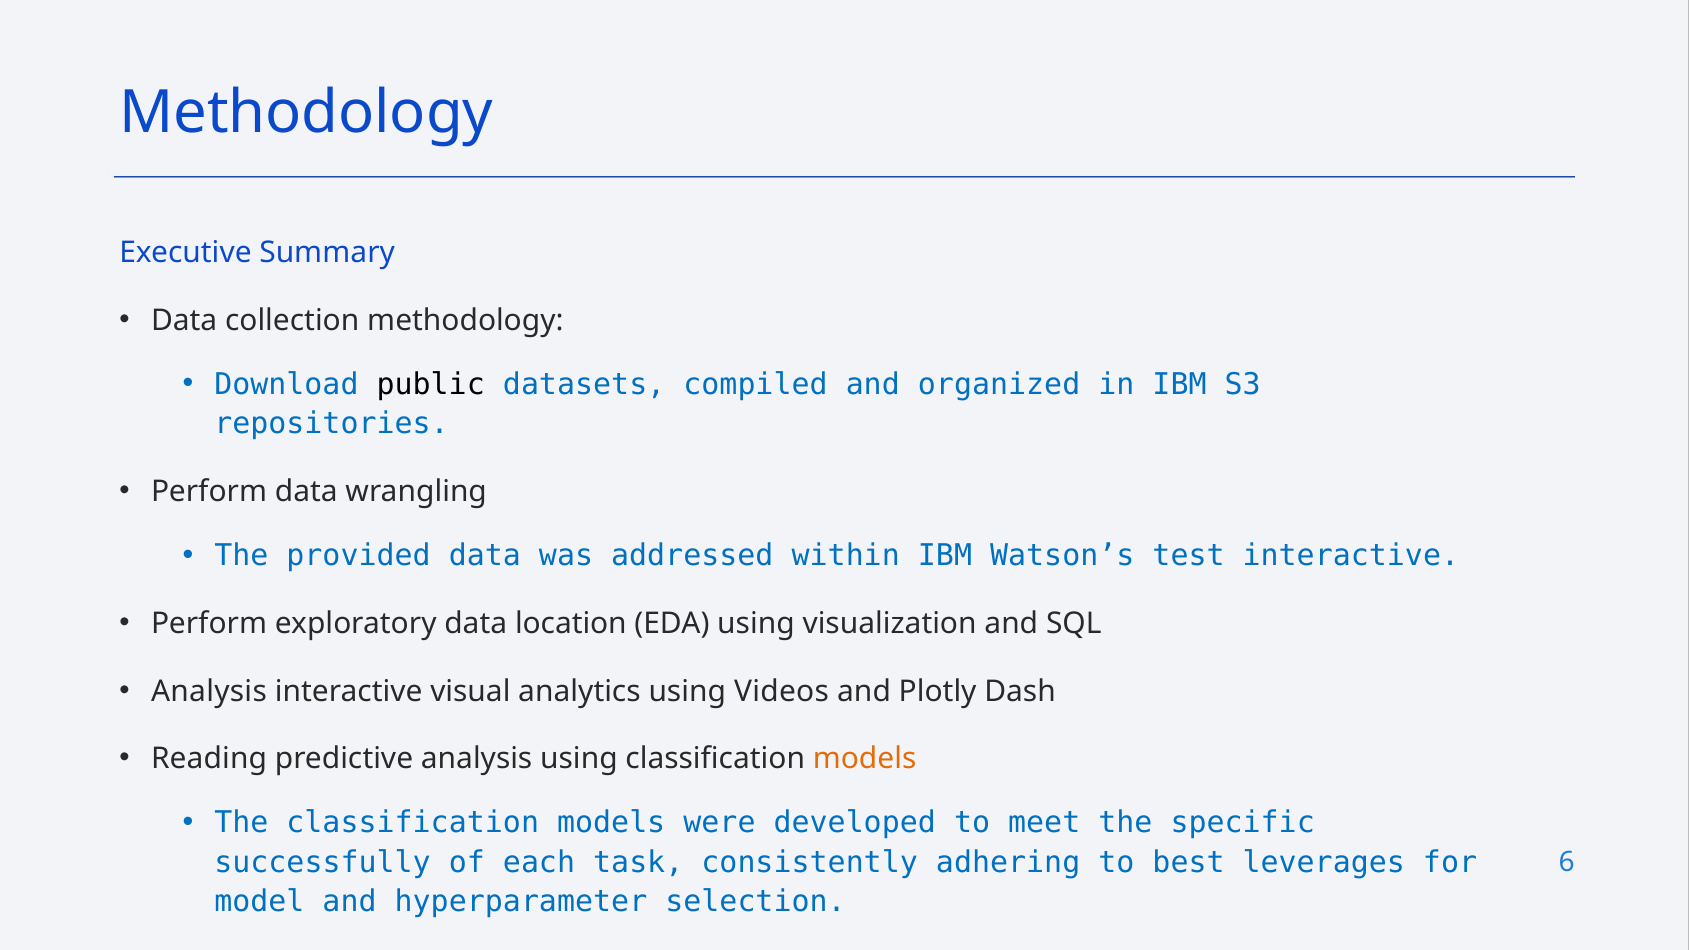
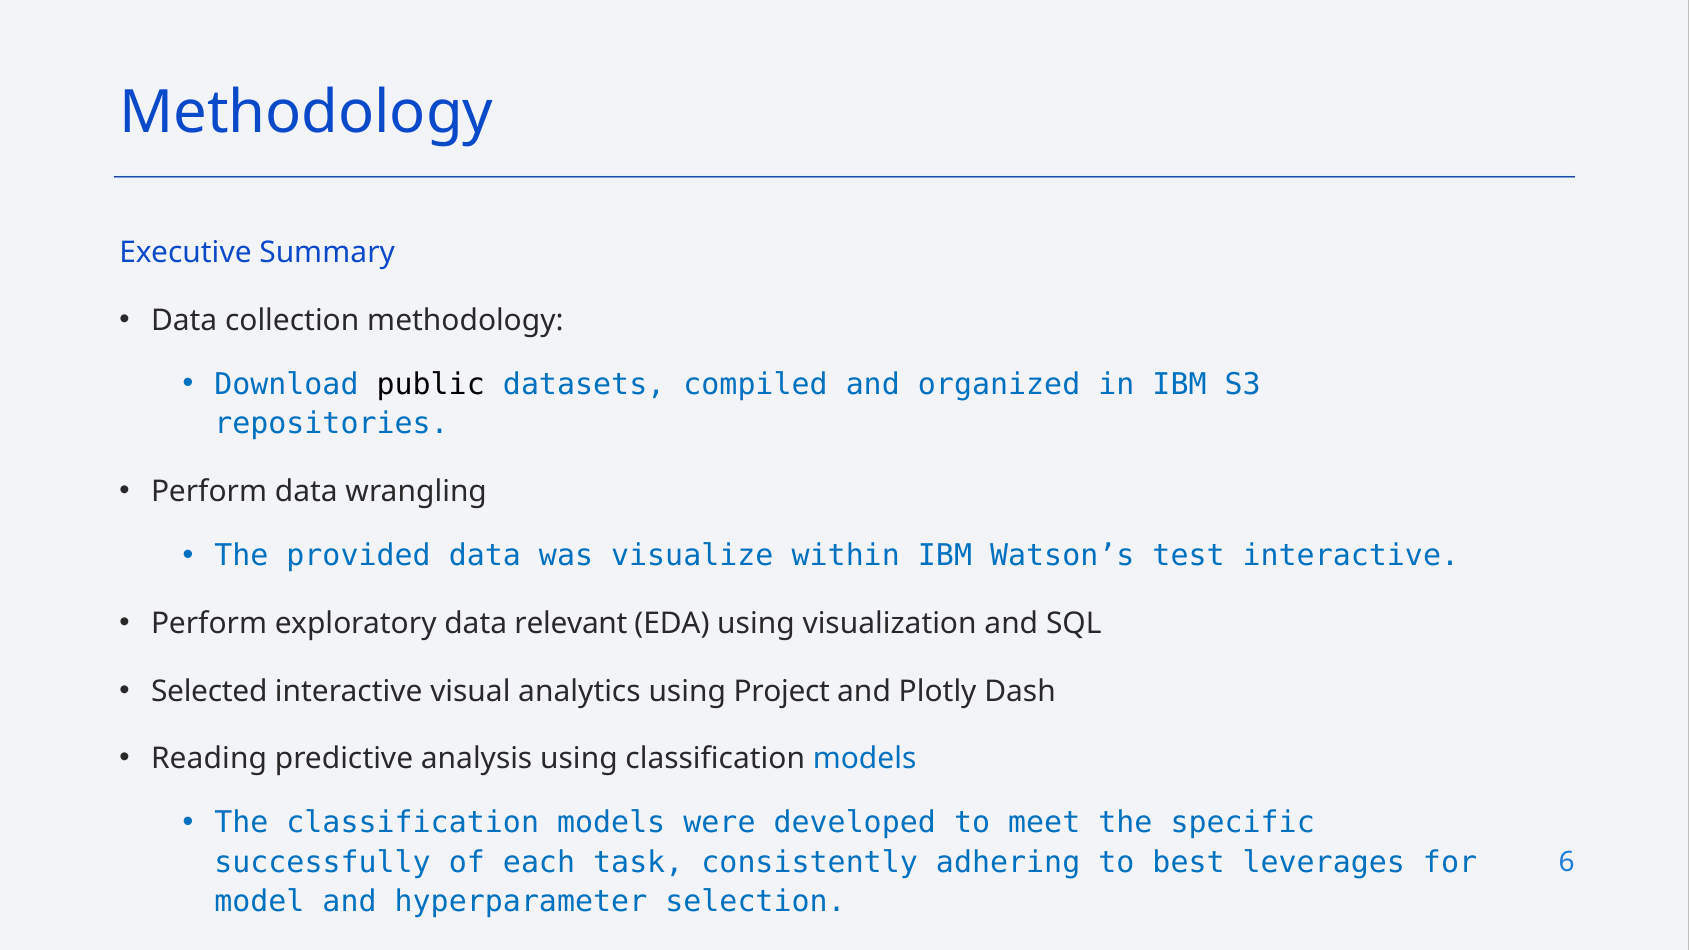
addressed: addressed -> visualize (692, 556)
location: location -> relevant (571, 623)
Analysis: Analysis -> Selected (209, 691)
Videos: Videos -> Project (782, 691)
models colour: orange -> blue (865, 759)
